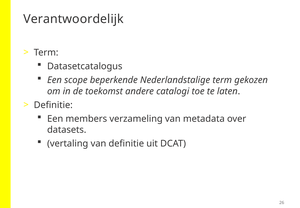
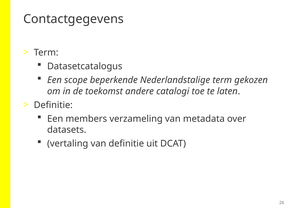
Verantwoordelijk: Verantwoordelijk -> Contactgegevens (74, 19)
